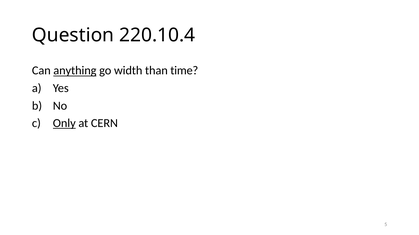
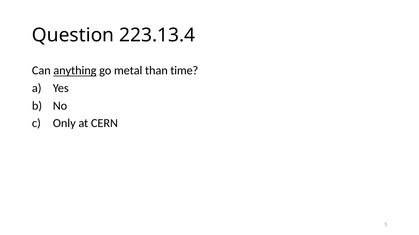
220.10.4: 220.10.4 -> 223.13.4 (157, 35)
width: width -> metal (128, 71)
Only underline: present -> none (64, 124)
